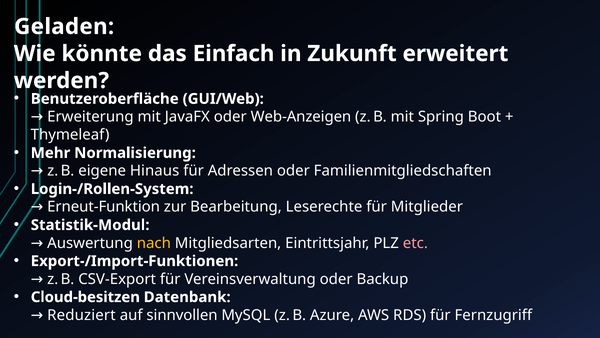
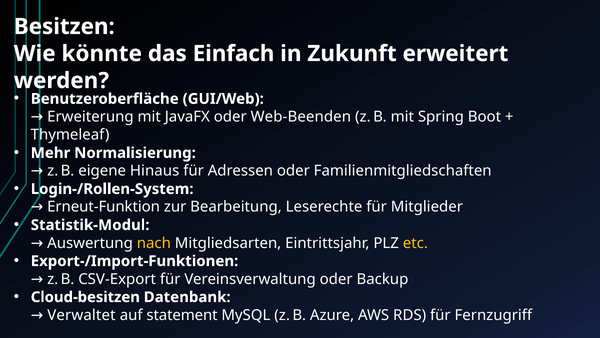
Geladen: Geladen -> Besitzen (64, 27)
Web-Anzeigen: Web-Anzeigen -> Web-Beenden (301, 117)
etc colour: pink -> yellow (415, 243)
Reduziert: Reduziert -> Verwaltet (81, 315)
sinnvollen: sinnvollen -> statement (182, 315)
